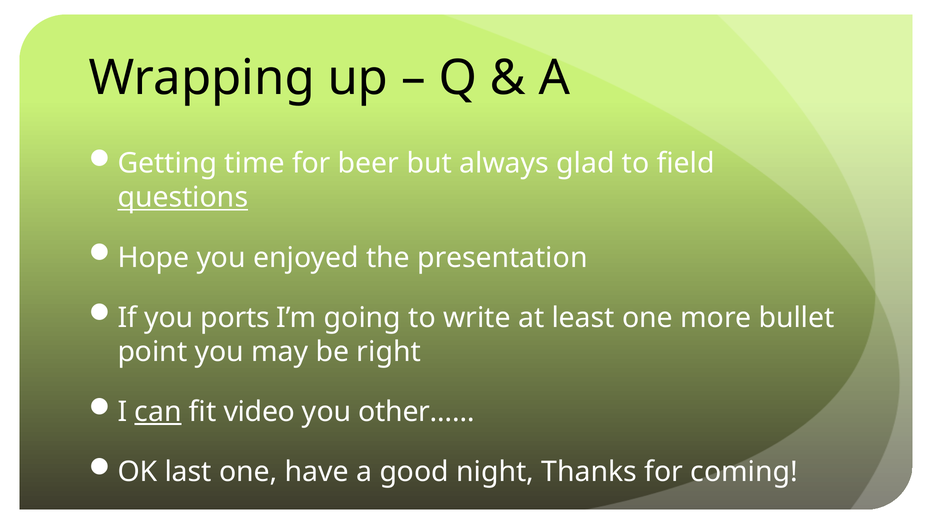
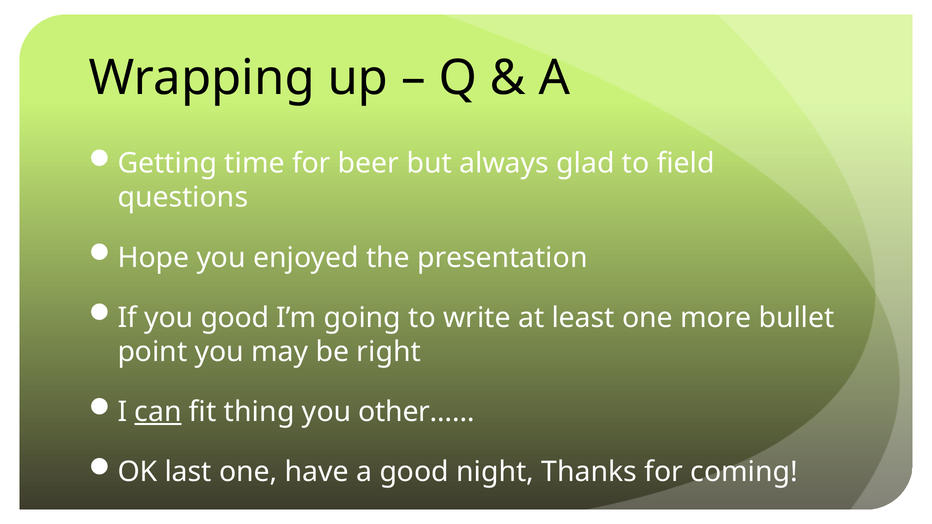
questions underline: present -> none (183, 198)
you ports: ports -> good (235, 318)
video: video -> thing (259, 412)
